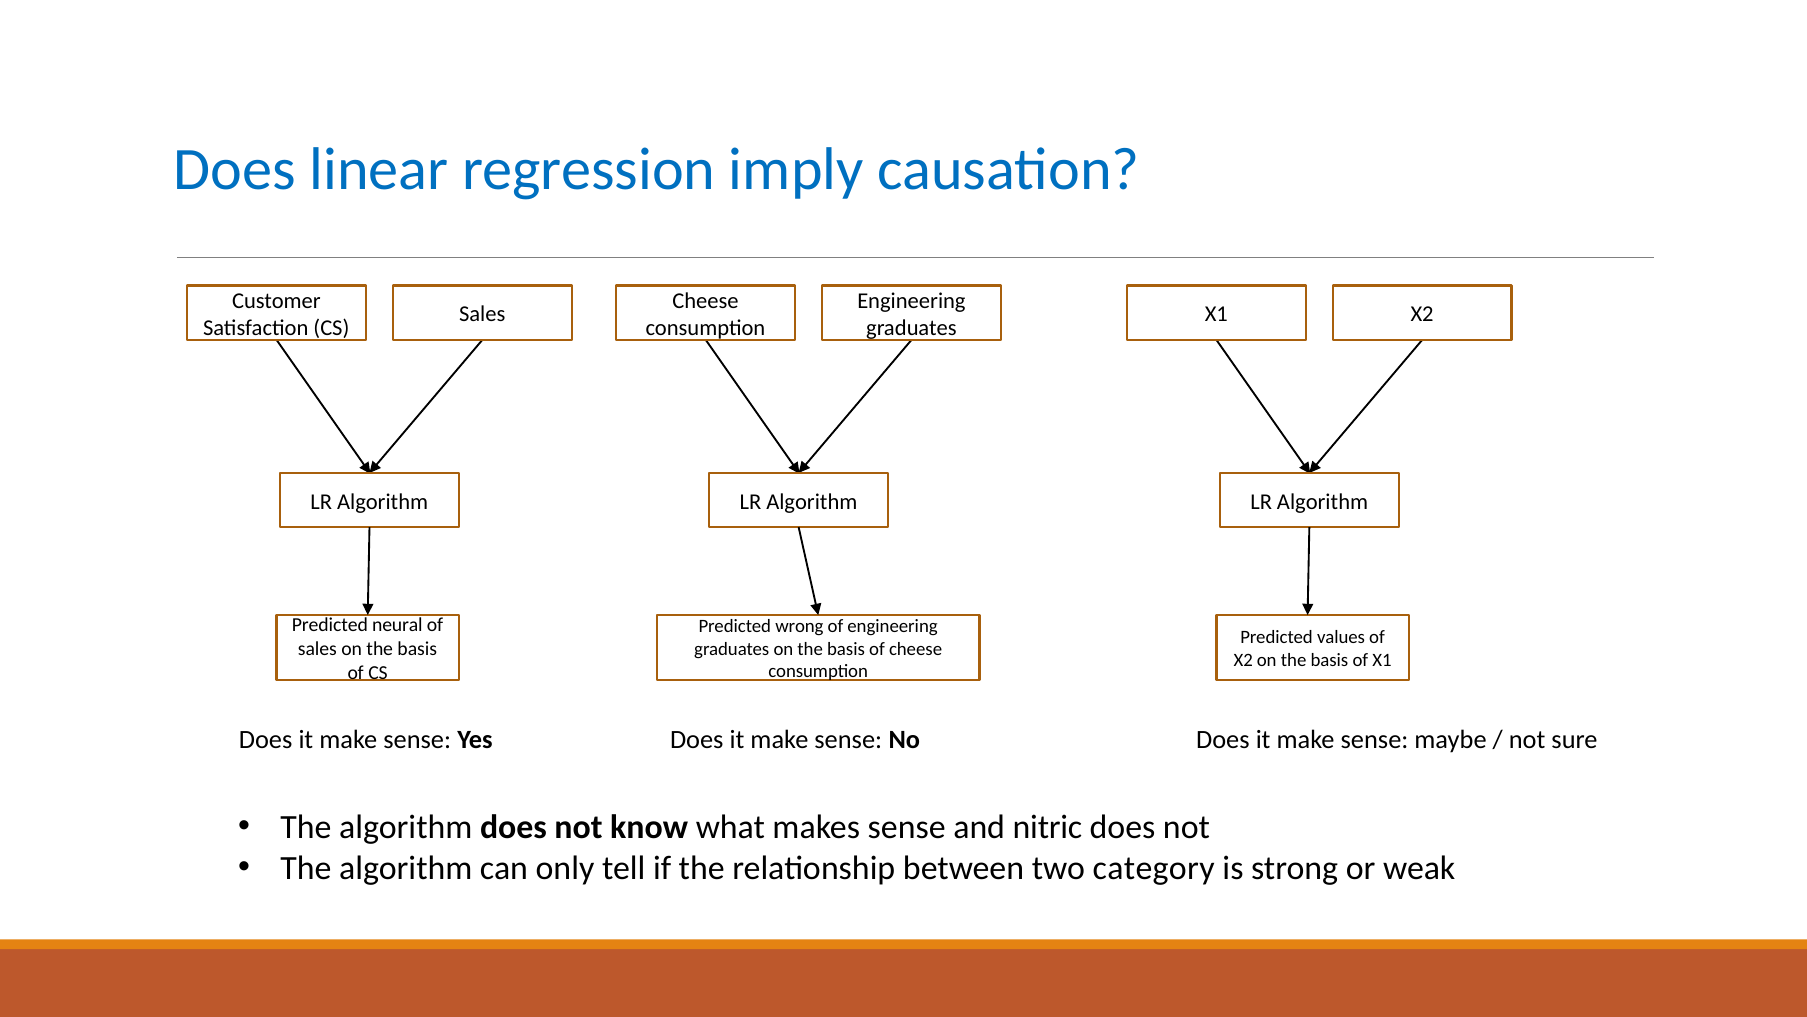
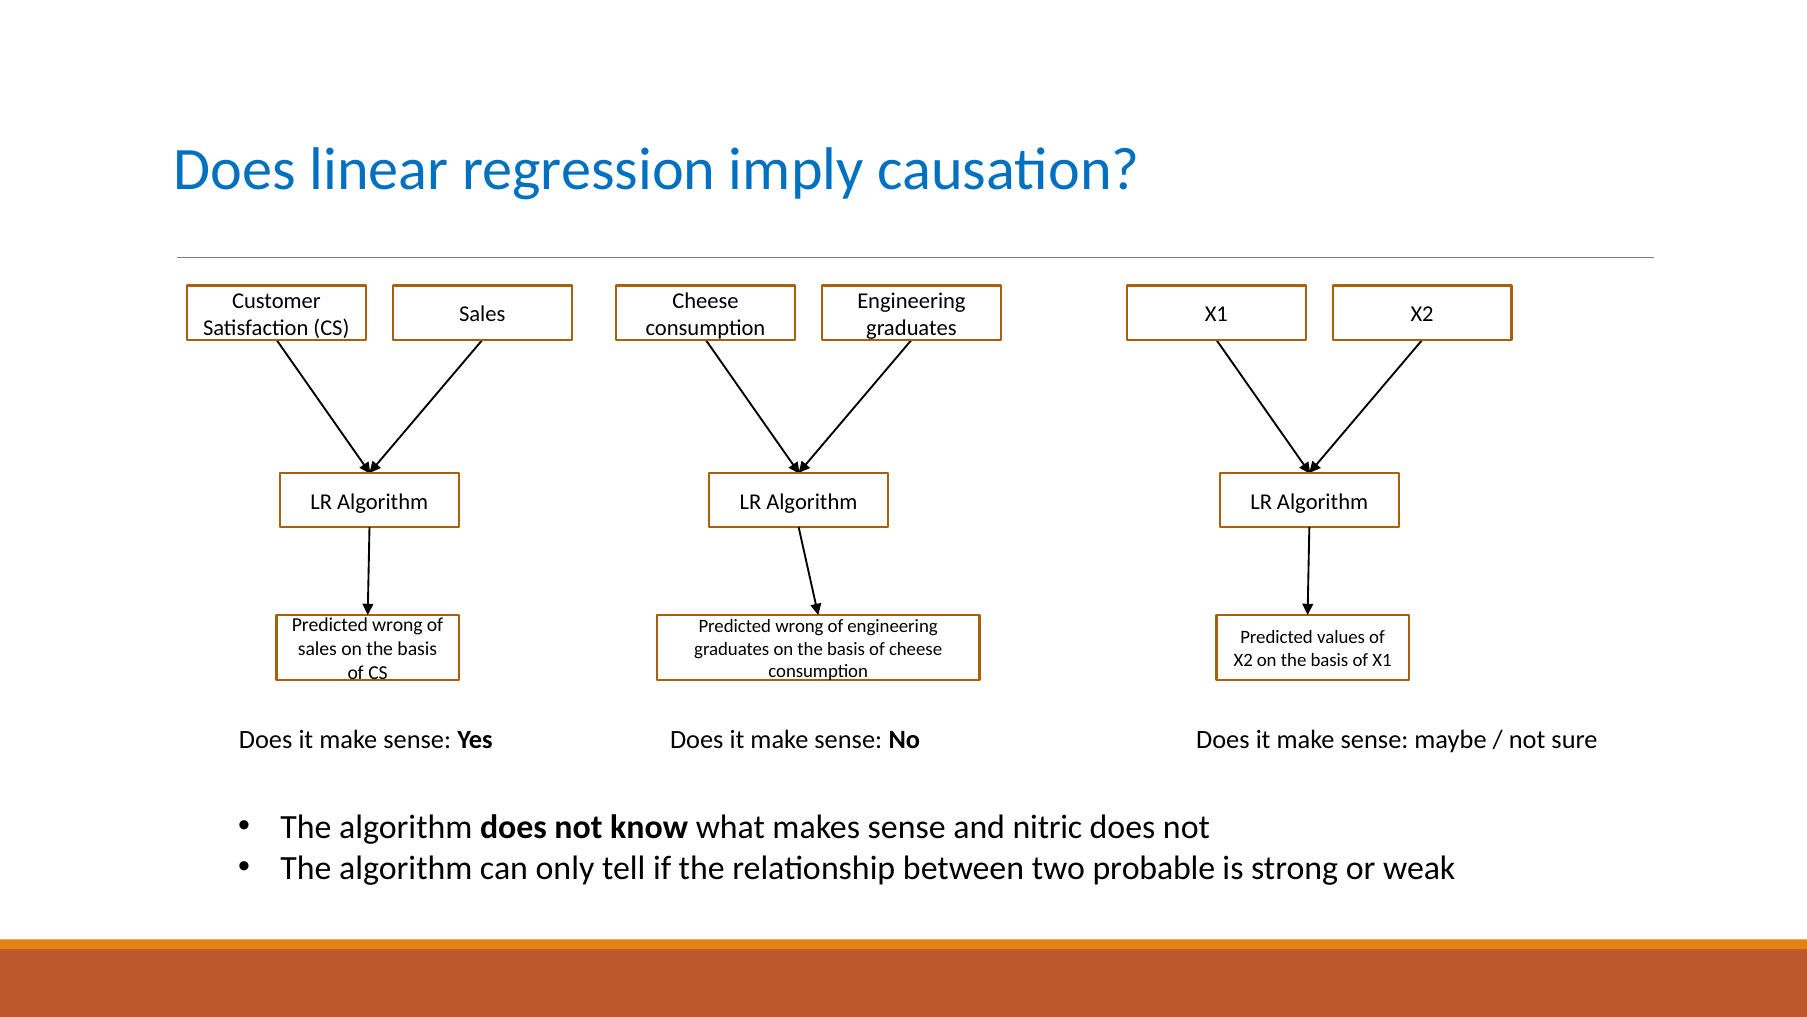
neural: neural -> wrong (397, 625)
category: category -> probable (1154, 868)
